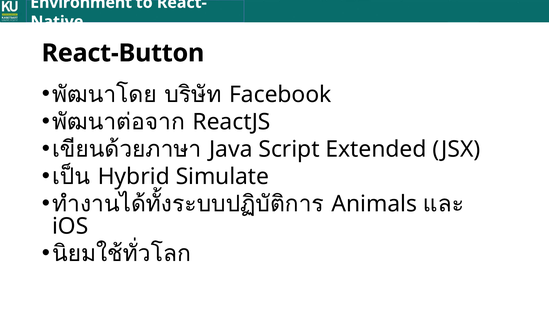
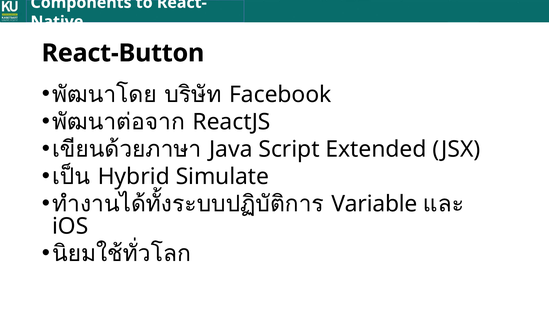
Environment: Environment -> Components (81, 3)
Animals: Animals -> Variable (374, 204)
